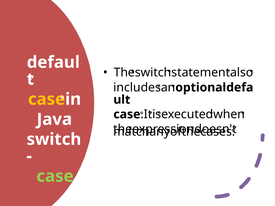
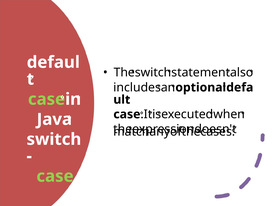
case colour: yellow -> light green (47, 99)
